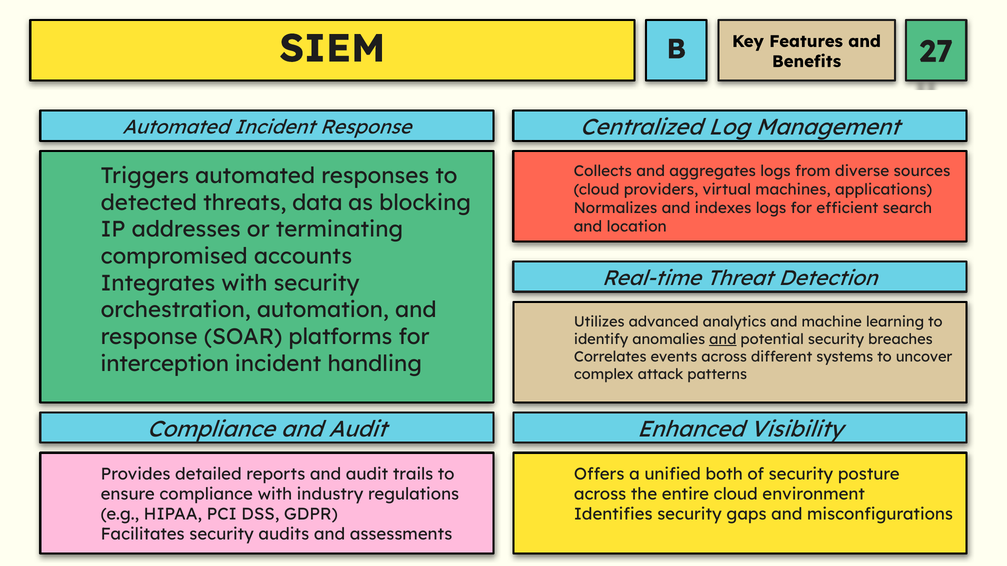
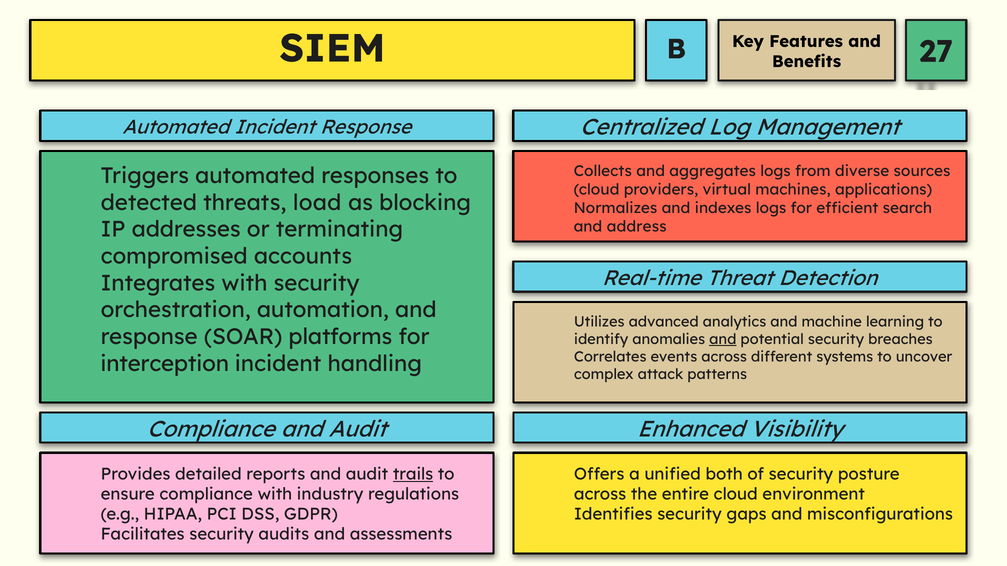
data: data -> load (317, 203)
location: location -> address (637, 227)
trails underline: none -> present (413, 474)
